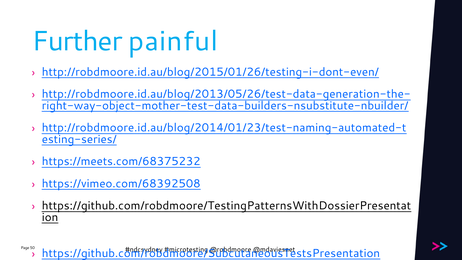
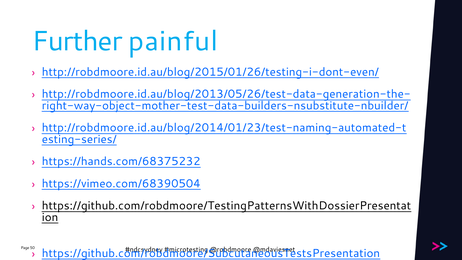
https://meets.com/68375232: https://meets.com/68375232 -> https://hands.com/68375232 (121, 161)
https://vimeo.com/68392508: https://vimeo.com/68392508 -> https://vimeo.com/68390504 (121, 184)
